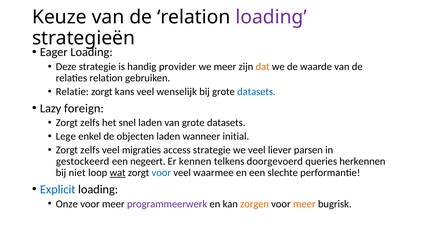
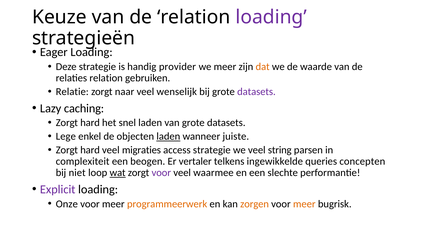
kans: kans -> naar (125, 92)
datasets colour: blue -> purple (256, 92)
foreign: foreign -> caching (84, 108)
zelfs: zelfs -> hard (90, 123)
laden underline: none -> present (168, 136)
initial: initial -> juiste (236, 136)
zelfs: zelfs -> hard (90, 150)
liever: liever -> string (280, 150)
gestockeerd: gestockeerd -> complexiteit (83, 161)
negeert: negeert -> beogen (148, 161)
kennen: kennen -> vertaler (195, 161)
doorgevoerd: doorgevoerd -> ingewikkelde (275, 161)
herkennen: herkennen -> concepten (362, 161)
voor colour: blue -> purple (161, 173)
Explicit colour: blue -> purple (58, 189)
programmeerwerk colour: purple -> orange (167, 204)
